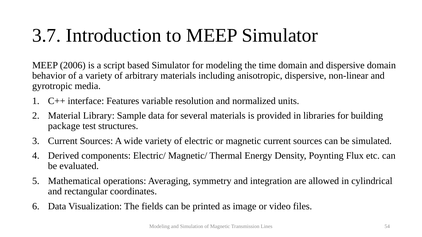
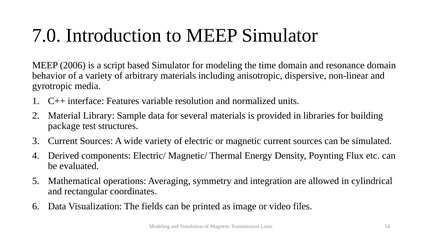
3.7: 3.7 -> 7.0 (47, 35)
and dispersive: dispersive -> resonance (345, 65)
